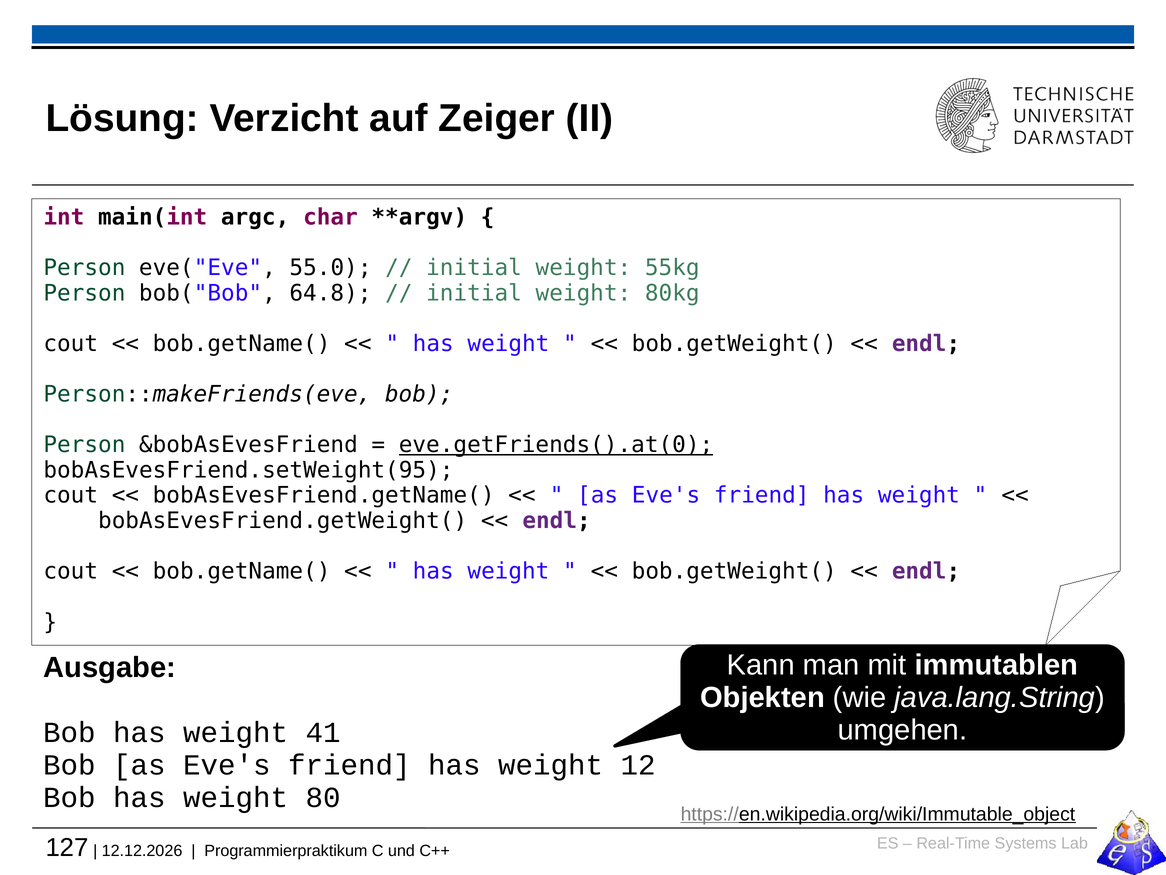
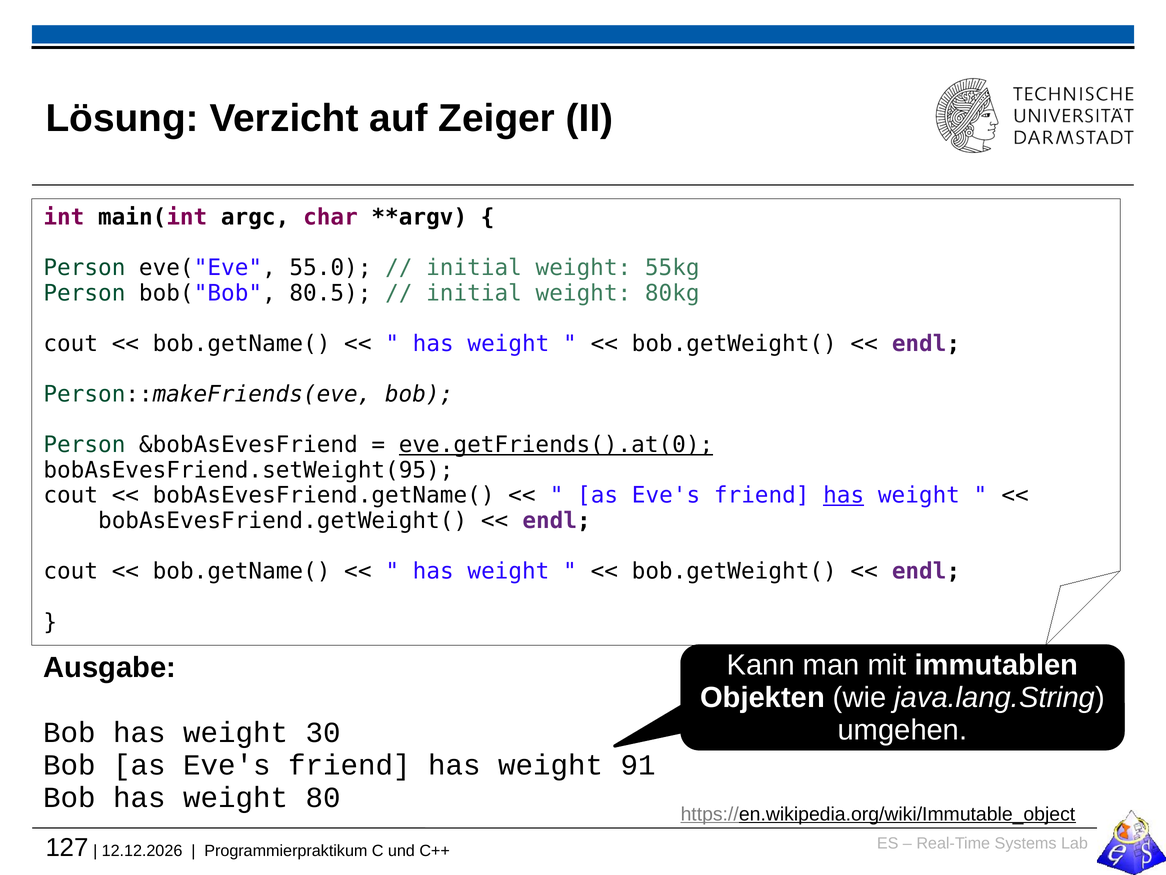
64.8: 64.8 -> 80.5 (330, 293)
has underline: none -> present (844, 495)
41: 41 -> 30 (323, 732)
12: 12 -> 91 (638, 765)
